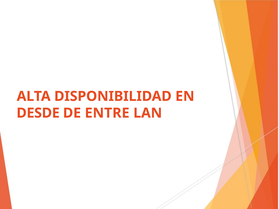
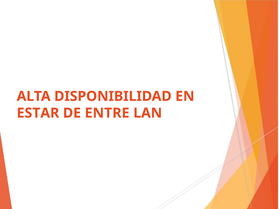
DESDE: DESDE -> ESTAR (38, 113)
